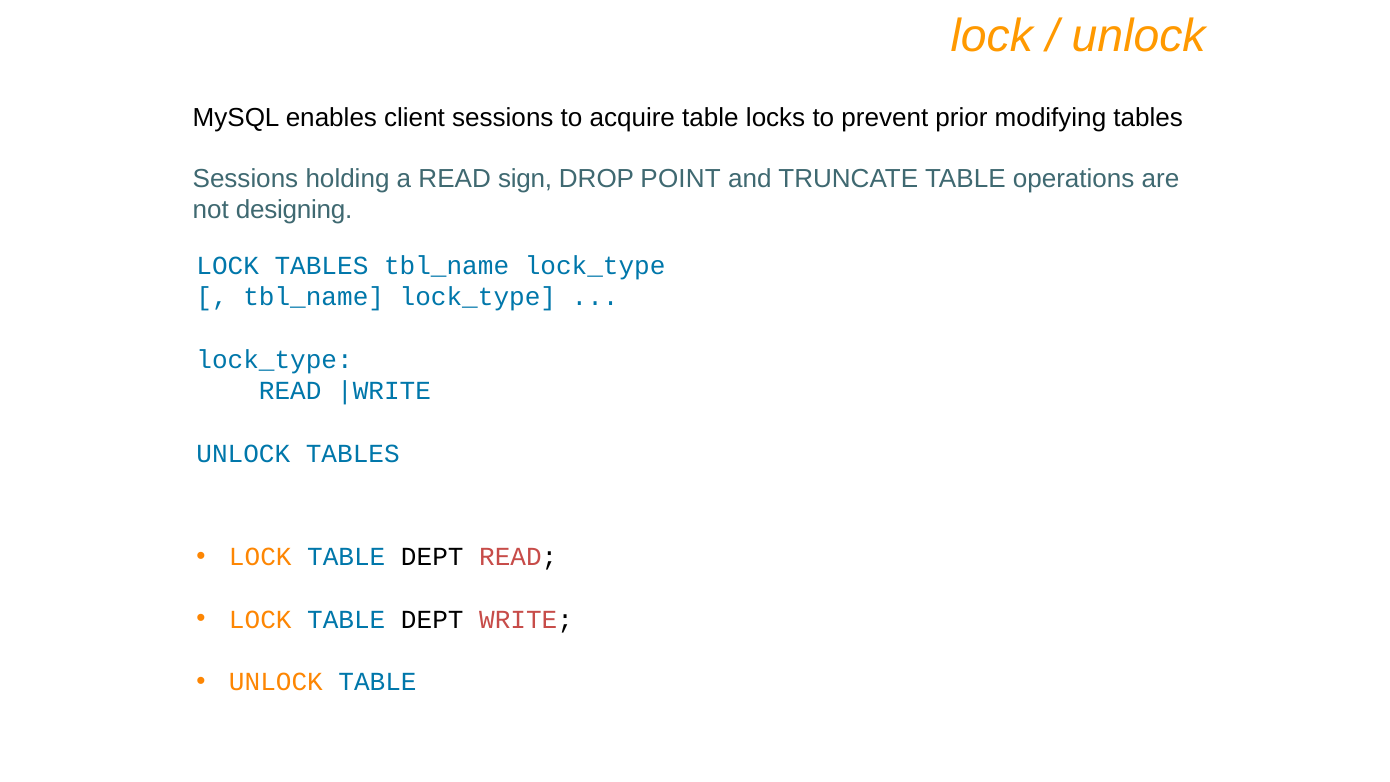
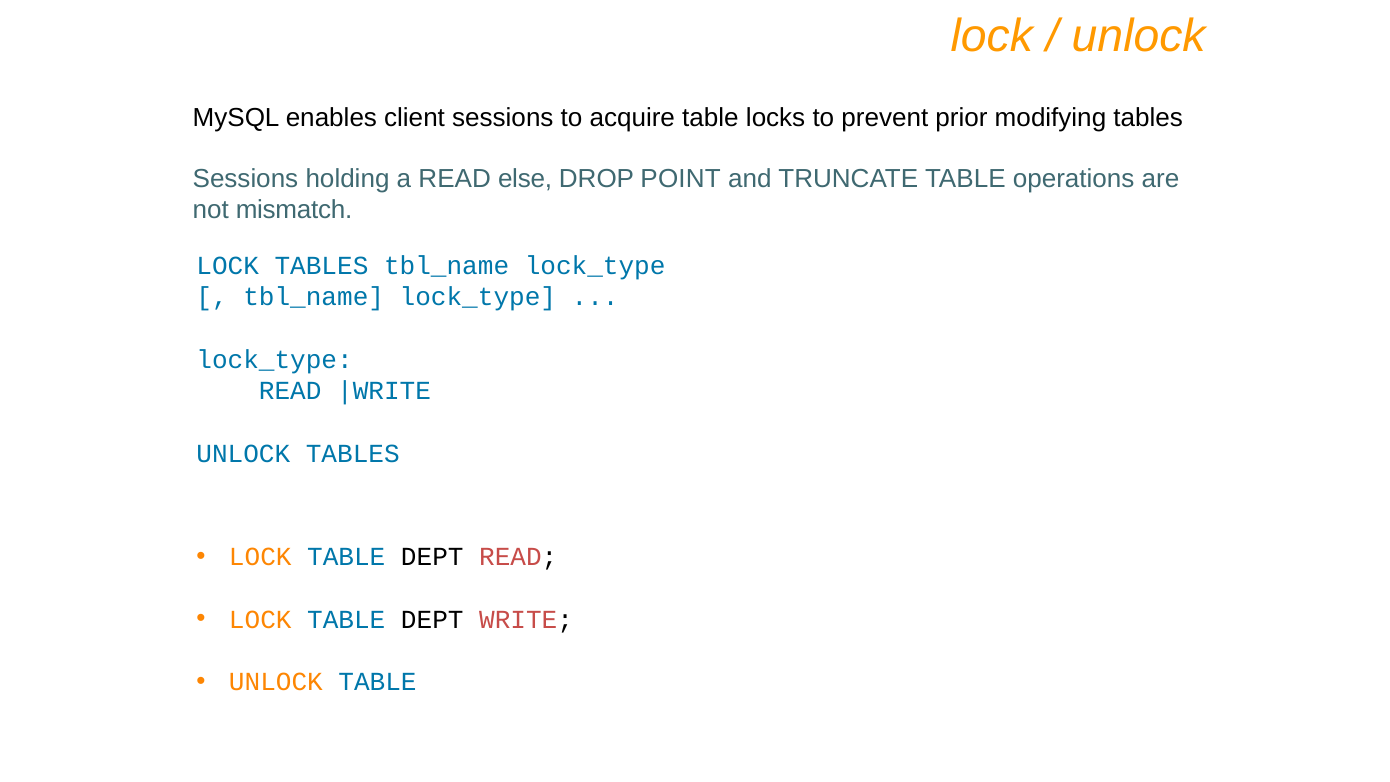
sign: sign -> else (525, 179)
designing: designing -> mismatch (294, 210)
